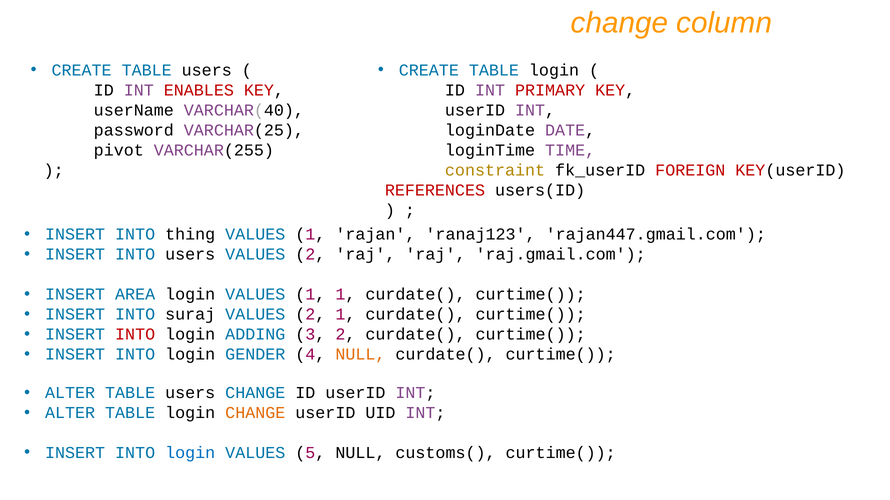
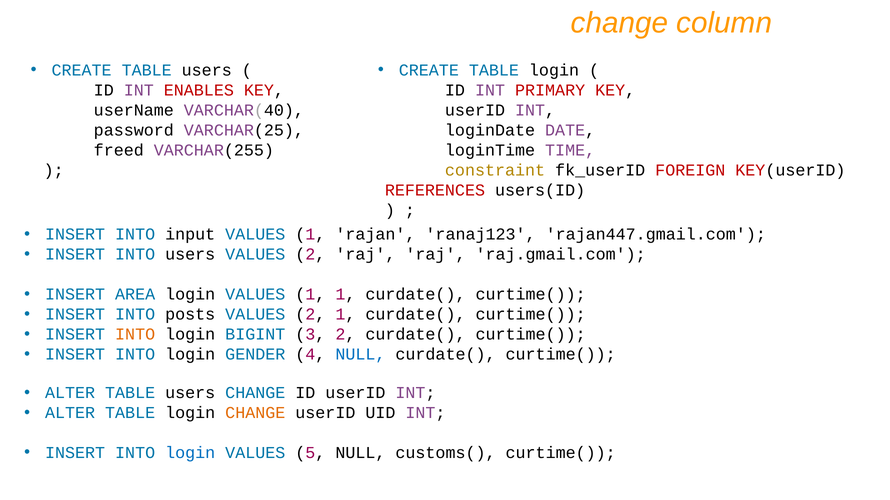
pivot: pivot -> freed (119, 150)
thing: thing -> input (190, 235)
suraj: suraj -> posts (190, 315)
INTO colour: red -> orange (135, 335)
ADDING: ADDING -> BIGINT (255, 335)
NULL colour: orange -> blue (360, 355)
